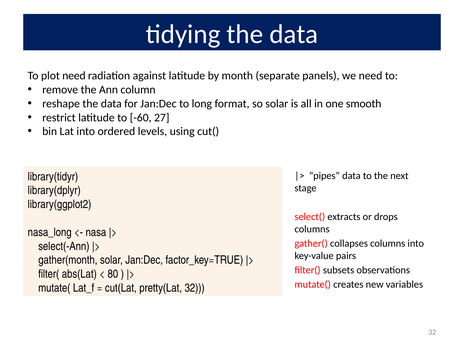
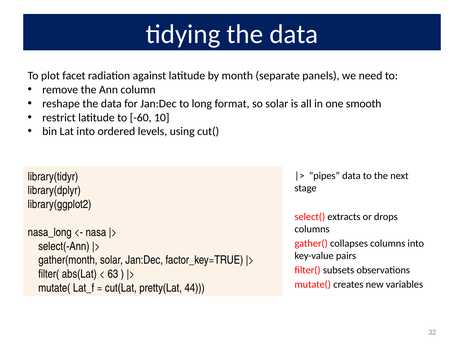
plot need: need -> facet (74, 76)
27: 27 -> 10 (162, 118)
80: 80 -> 63 (113, 274)
pretty(Lat 32: 32 -> 44 (195, 288)
